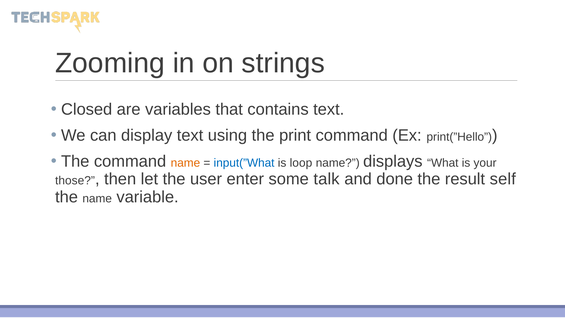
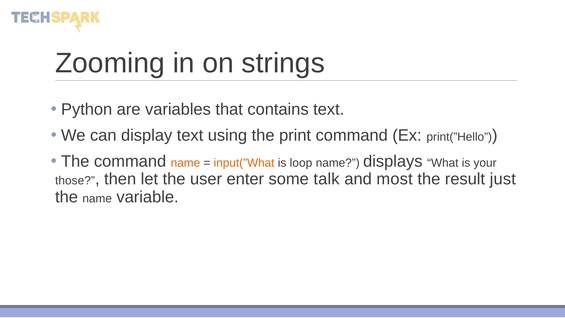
Closed: Closed -> Python (87, 109)
input(”What colour: blue -> orange (244, 163)
done: done -> most (395, 179)
self: self -> just (503, 179)
